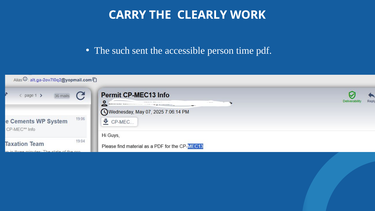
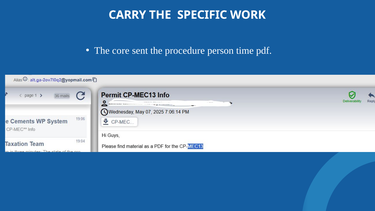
CLEARLY: CLEARLY -> SPECIFIC (202, 15)
such: such -> core (121, 51)
accessible: accessible -> procedure (185, 51)
